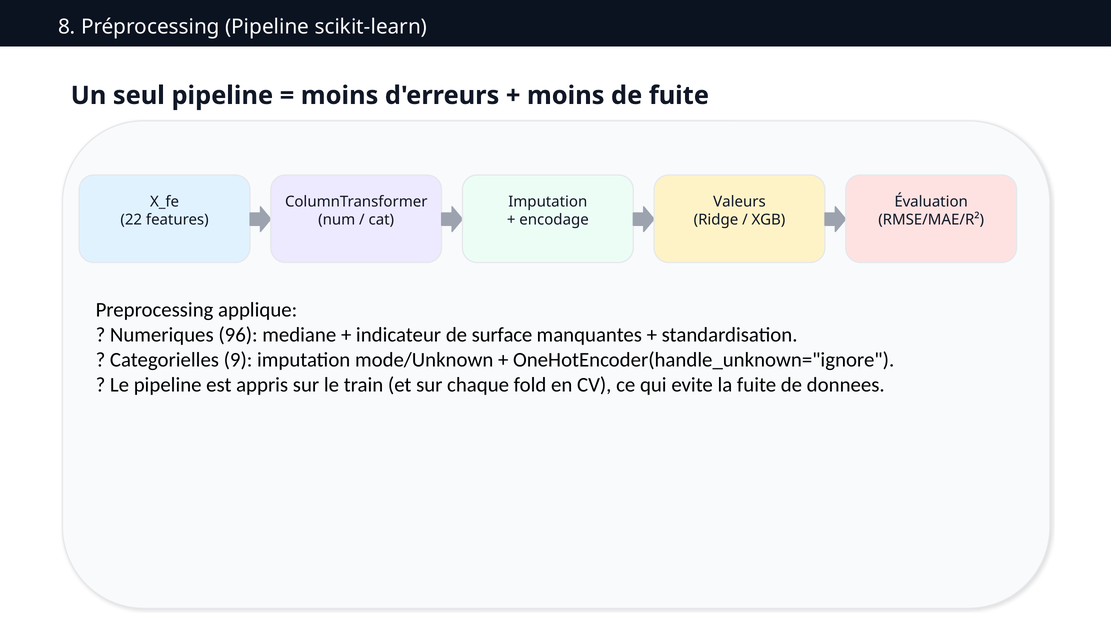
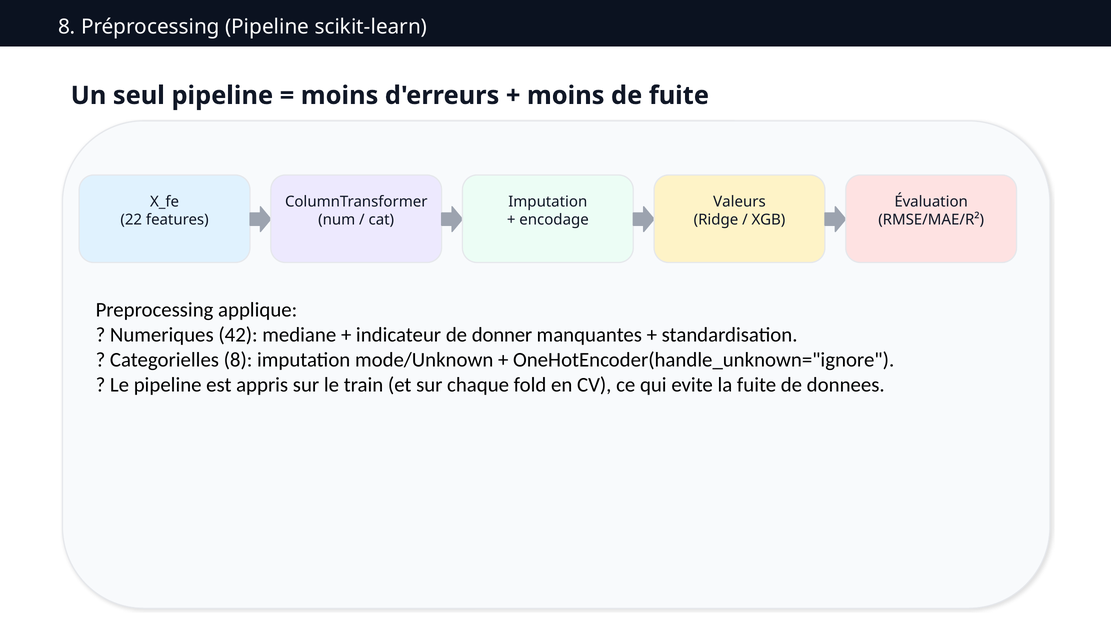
96: 96 -> 42 (238, 335)
surface: surface -> donner (502, 335)
Categorielles 9: 9 -> 8 (238, 360)
